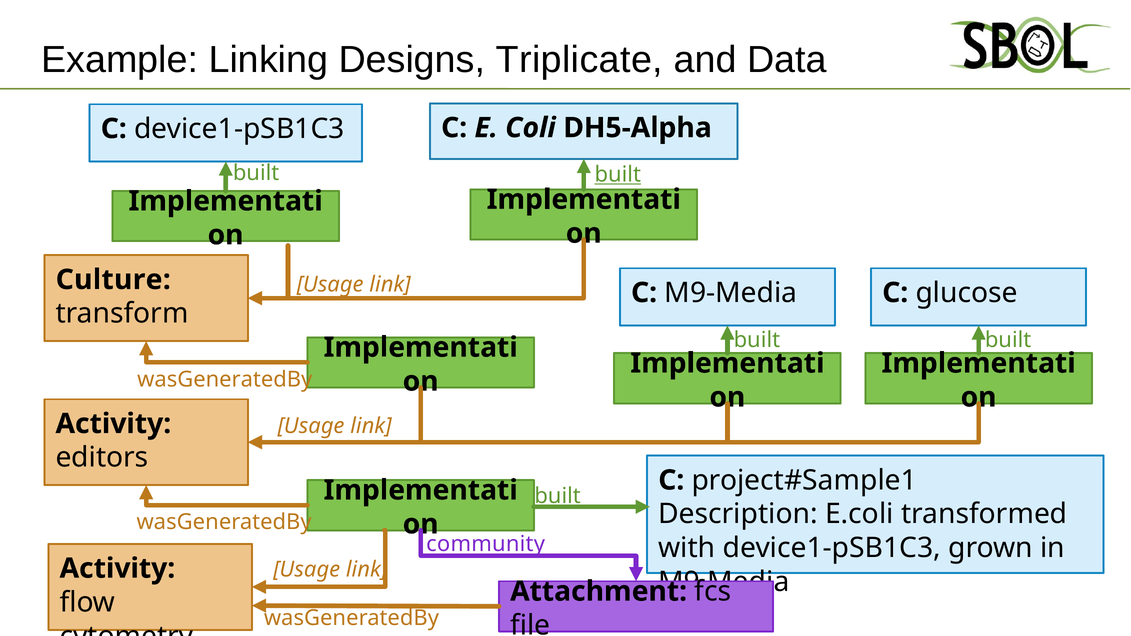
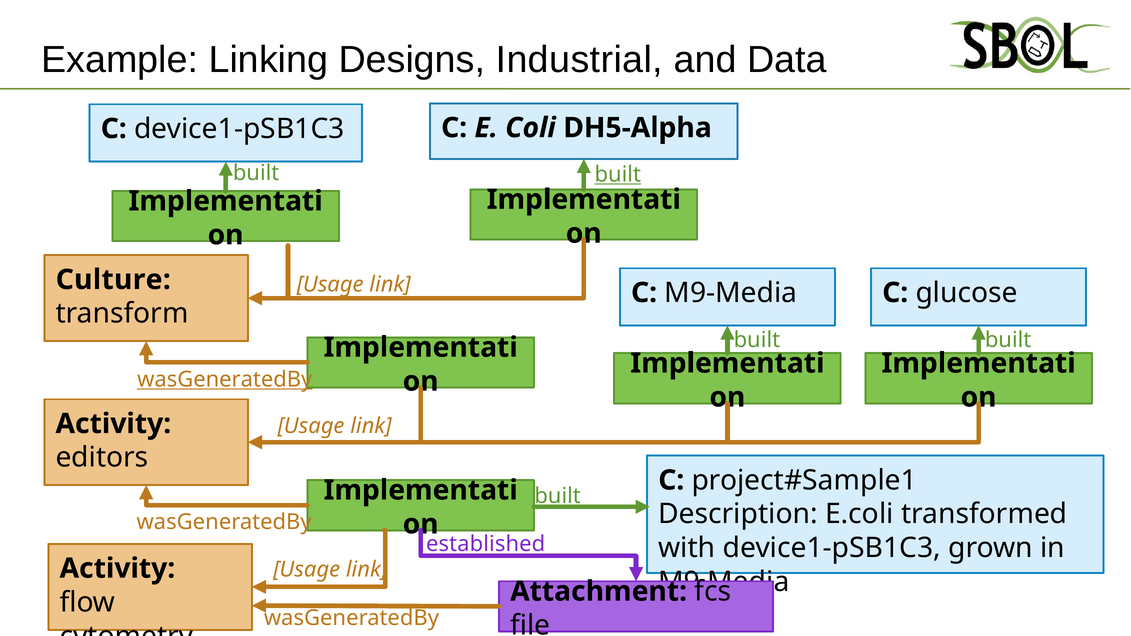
Triplicate: Triplicate -> Industrial (579, 60)
wasGeneratedBy underline: none -> present (225, 380)
community: community -> established (486, 544)
